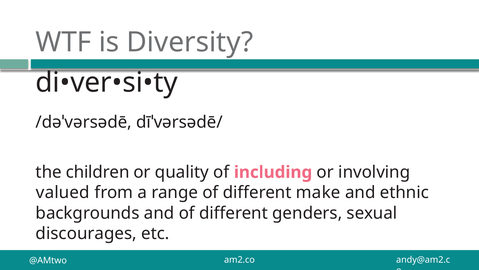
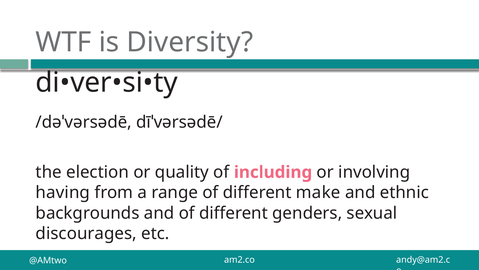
children: children -> election (98, 172)
valued: valued -> having (63, 192)
